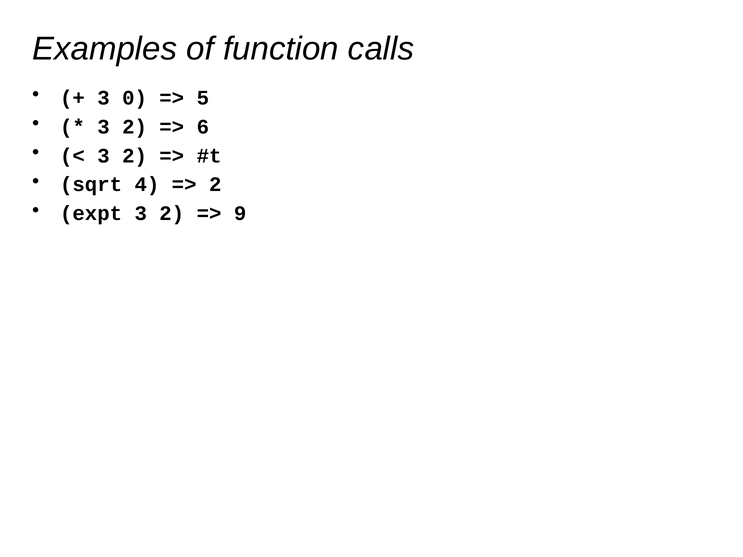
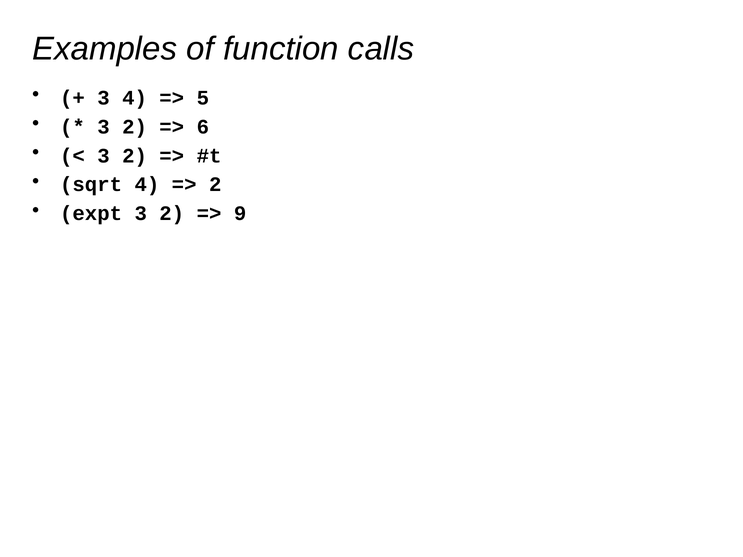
3 0: 0 -> 4 (135, 98)
